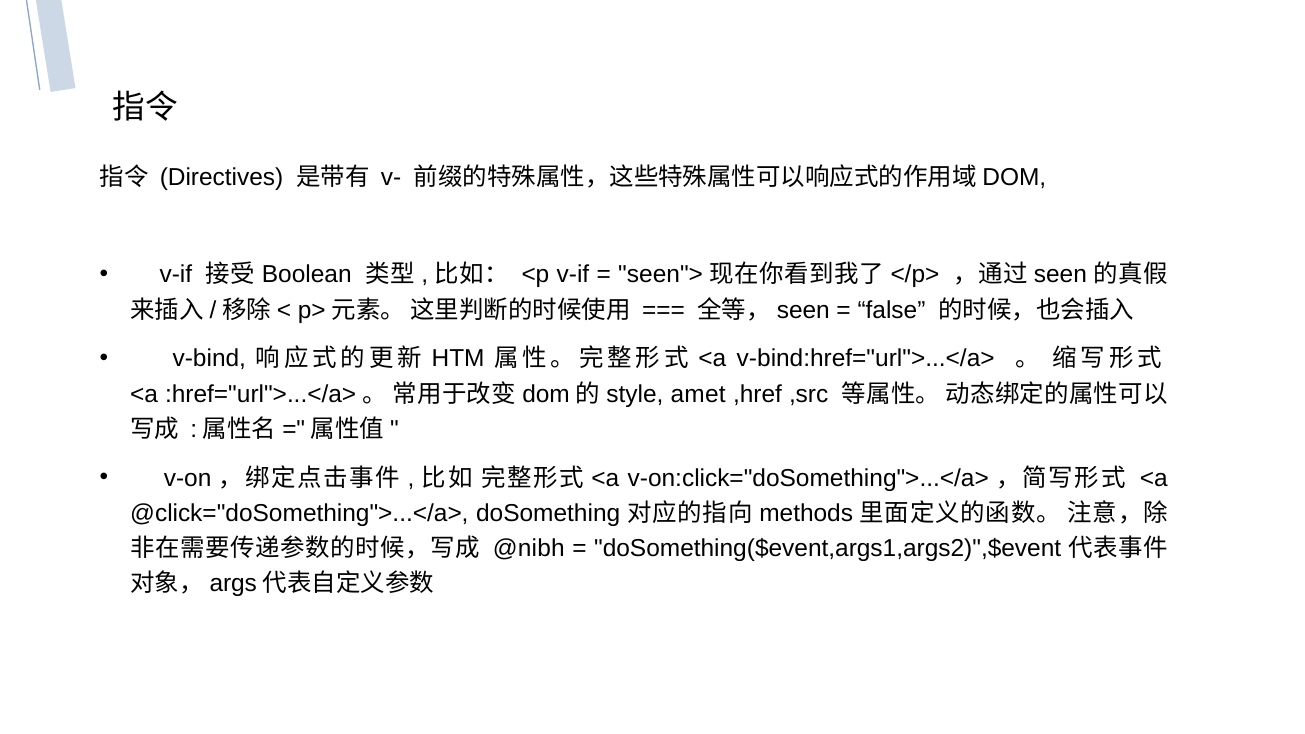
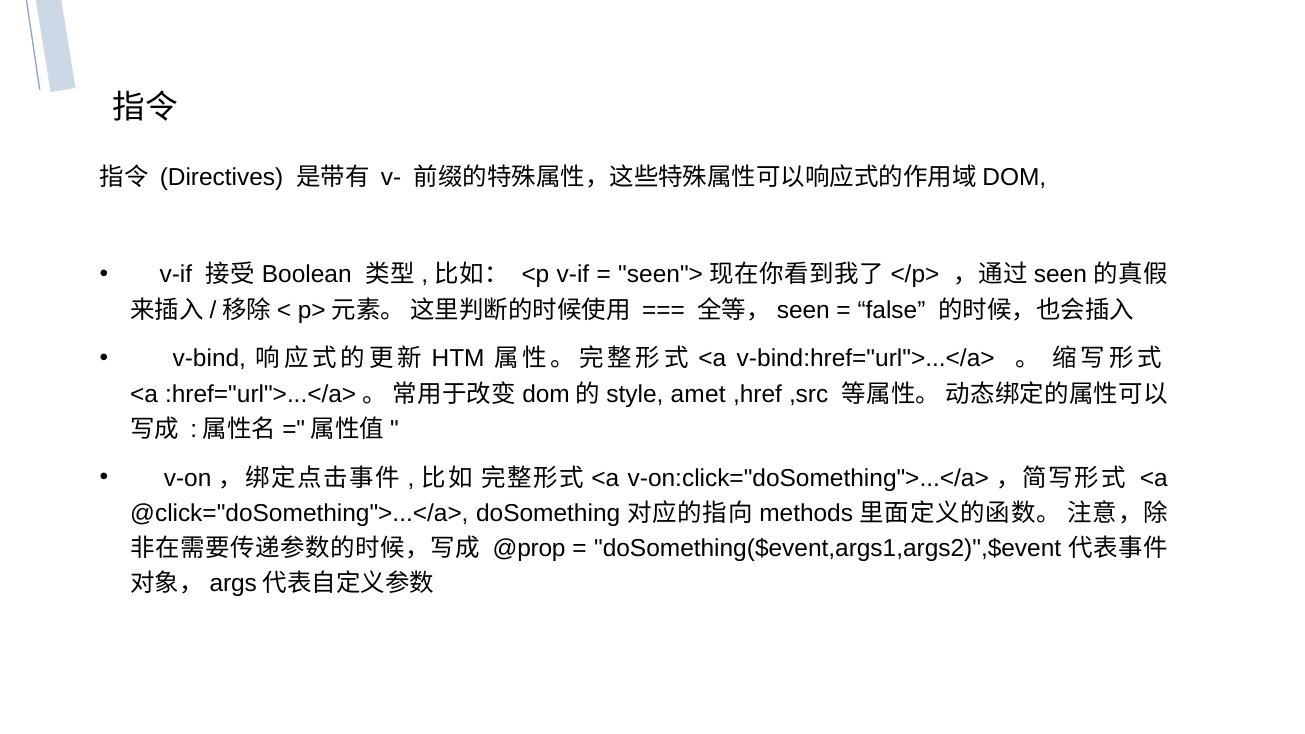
@nibh: @nibh -> @prop (529, 549)
